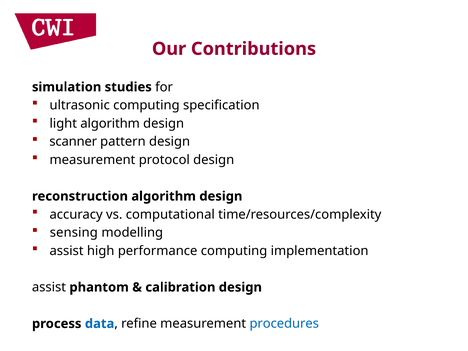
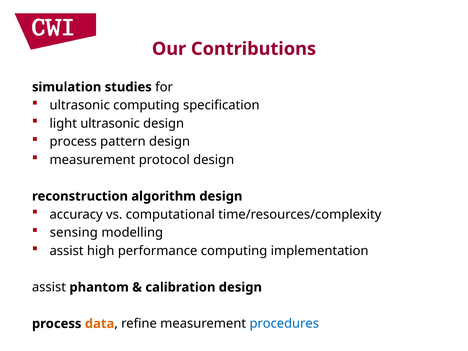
light algorithm: algorithm -> ultrasonic (110, 123)
scanner: scanner -> process (73, 142)
data colour: blue -> orange (100, 324)
